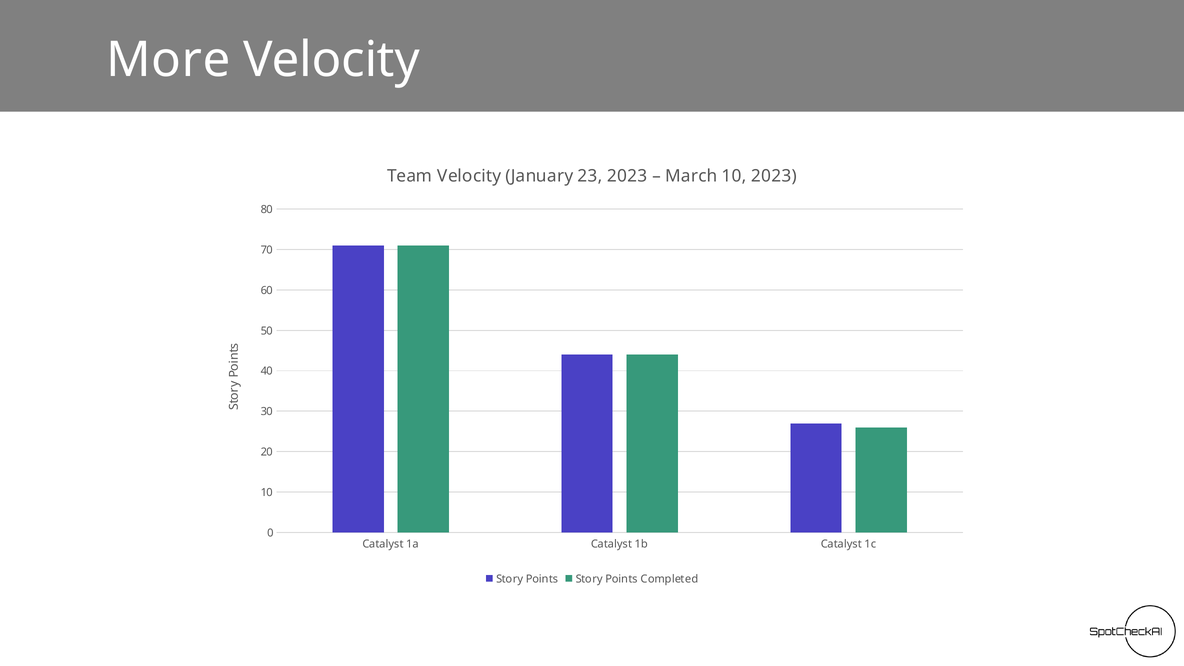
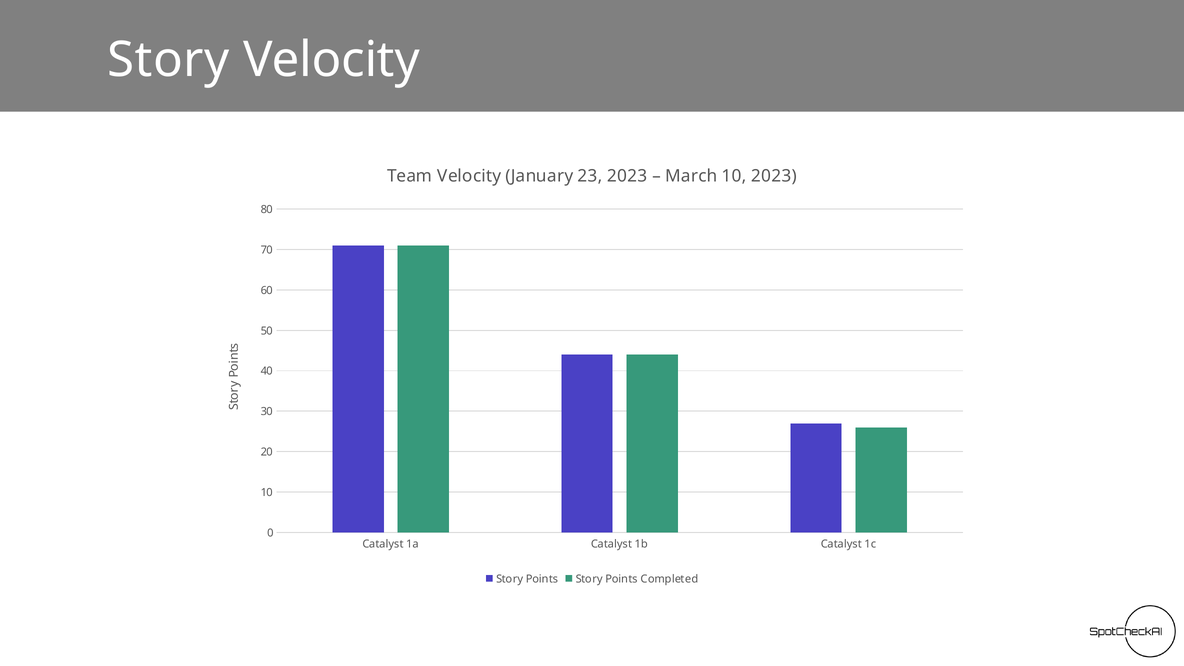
More: More -> Story (168, 60)
